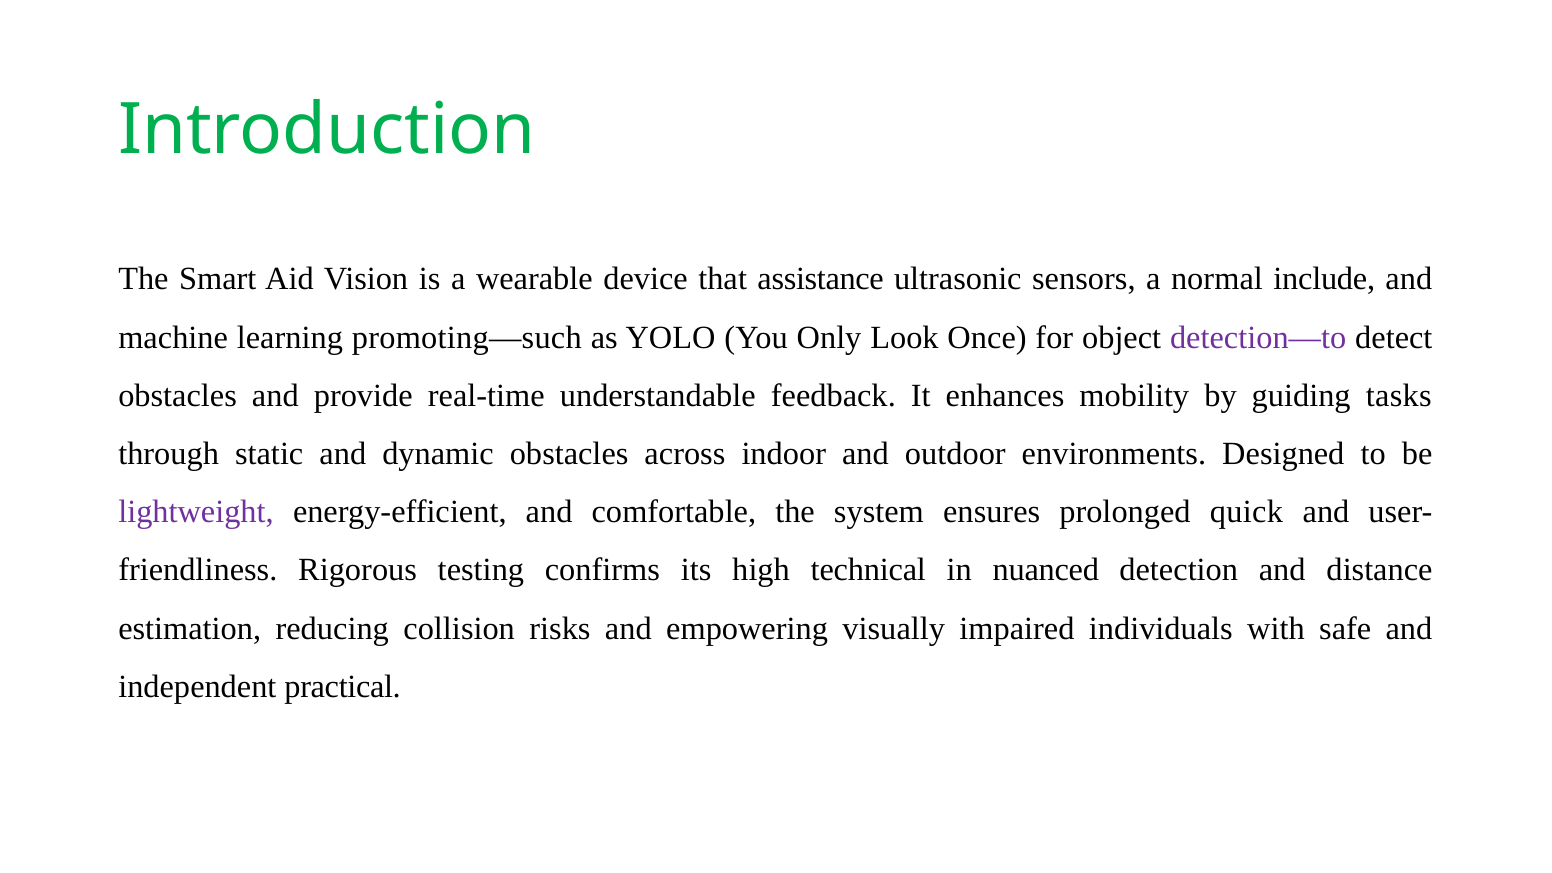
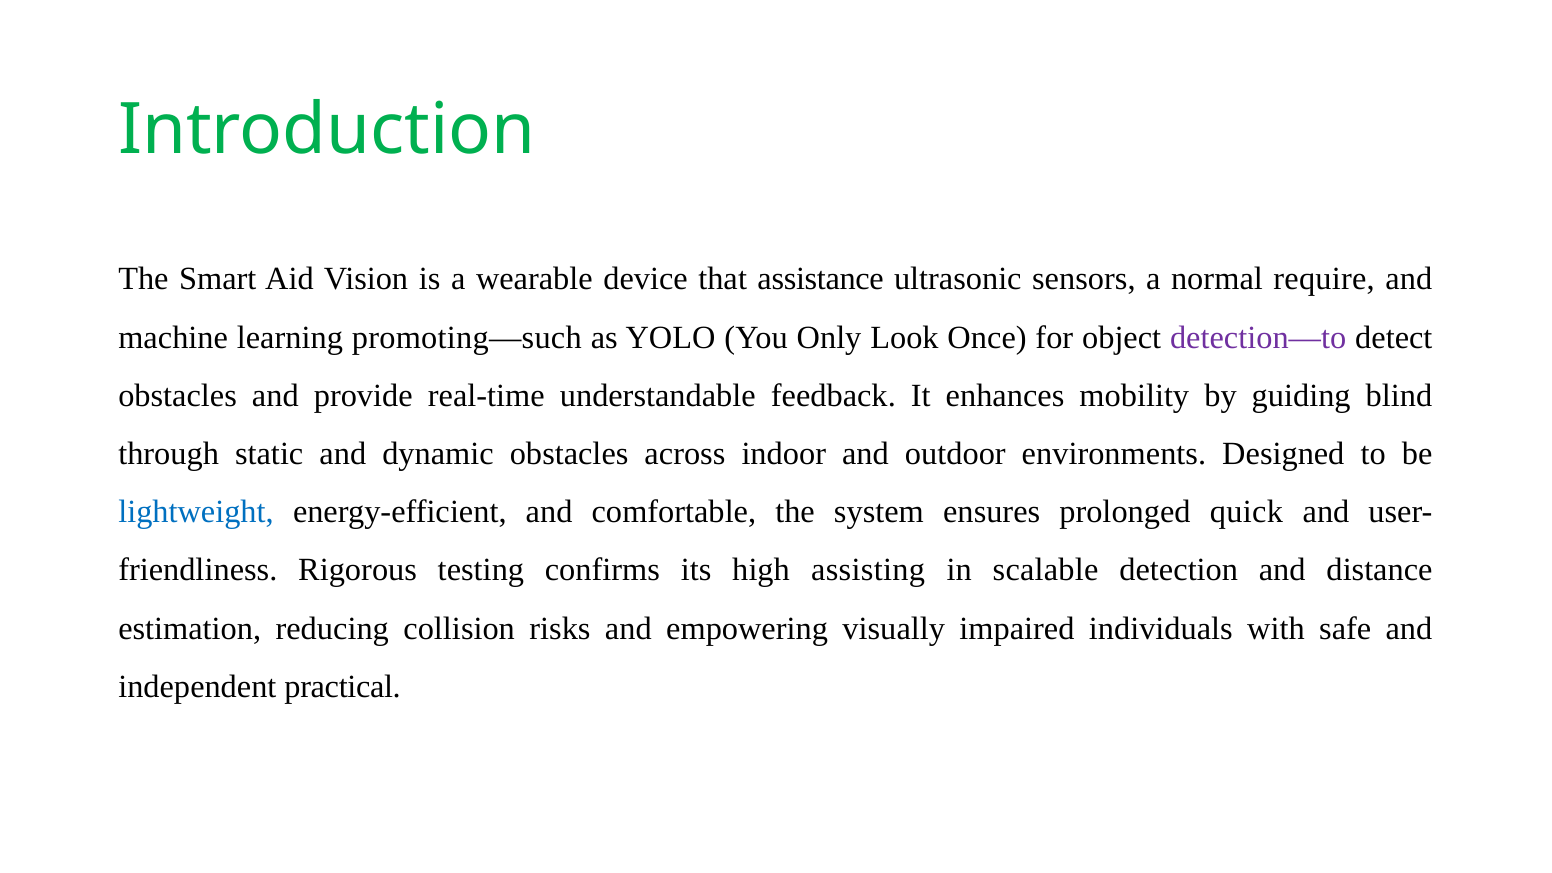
include: include -> require (1324, 279)
tasks: tasks -> blind (1399, 396)
lightweight colour: purple -> blue (196, 512)
technical: technical -> assisting (868, 570)
nuanced: nuanced -> scalable (1046, 570)
